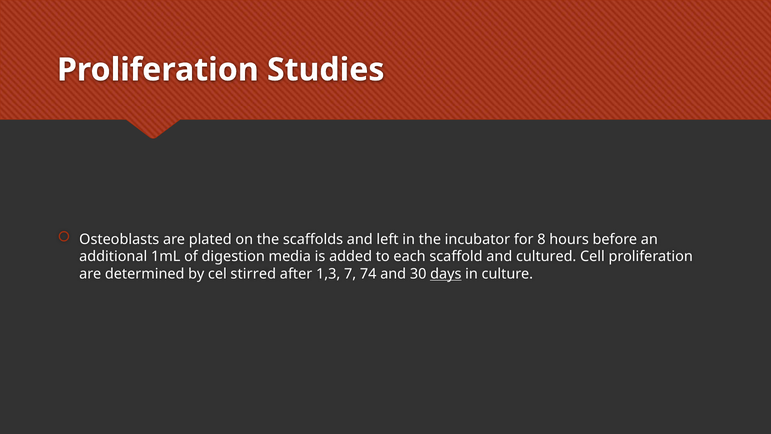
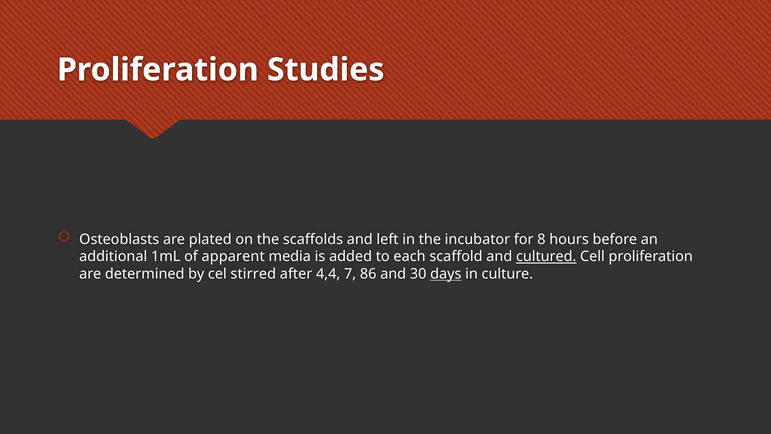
digestion: digestion -> apparent (233, 257)
cultured underline: none -> present (546, 257)
1,3: 1,3 -> 4,4 (328, 274)
74: 74 -> 86 (368, 274)
